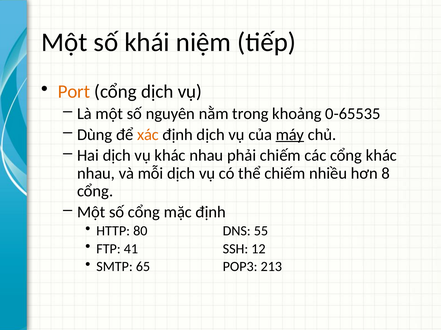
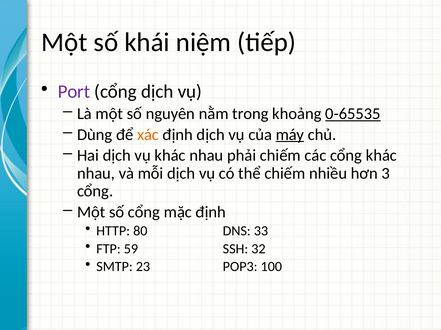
Port colour: orange -> purple (74, 92)
0-65535 underline: none -> present (353, 114)
8: 8 -> 3 (386, 174)
55: 55 -> 33 (261, 231)
41: 41 -> 59 (131, 249)
12: 12 -> 32 (258, 249)
65: 65 -> 23 (143, 267)
213: 213 -> 100 (271, 267)
